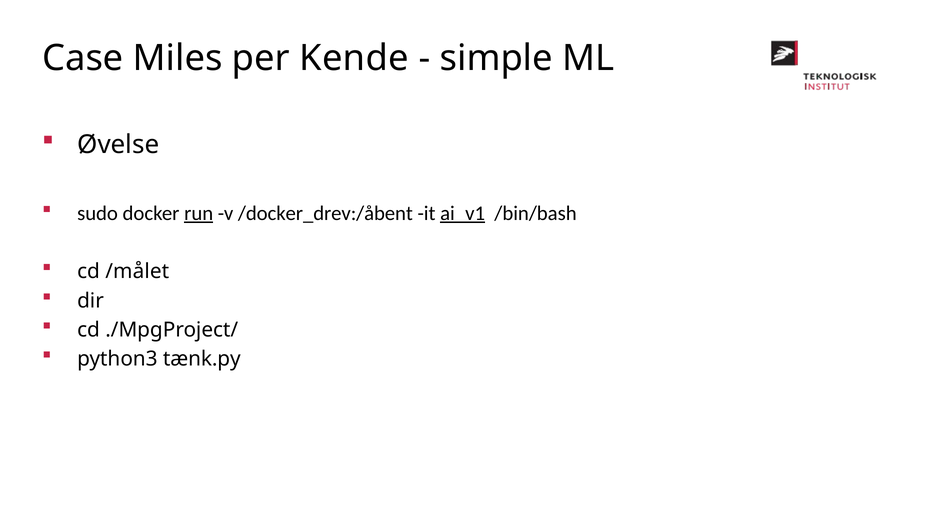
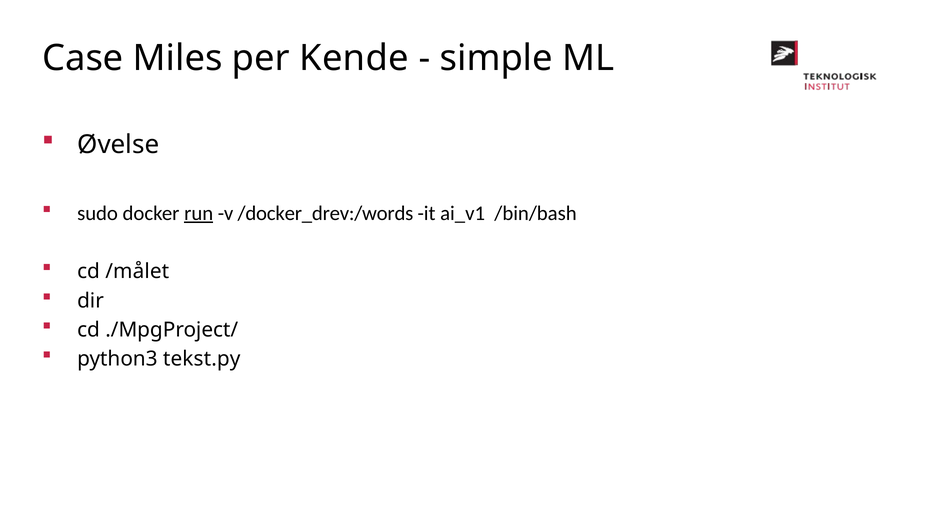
/docker_drev:/åbent: /docker_drev:/åbent -> /docker_drev:/words (325, 213)
ai_v1 underline: present -> none (463, 213)
tænk.py: tænk.py -> tekst.py (202, 359)
